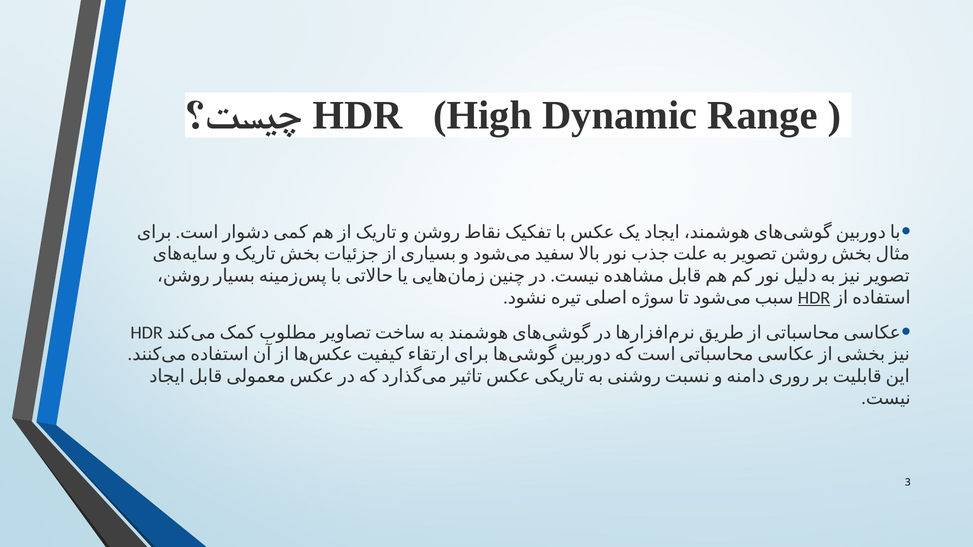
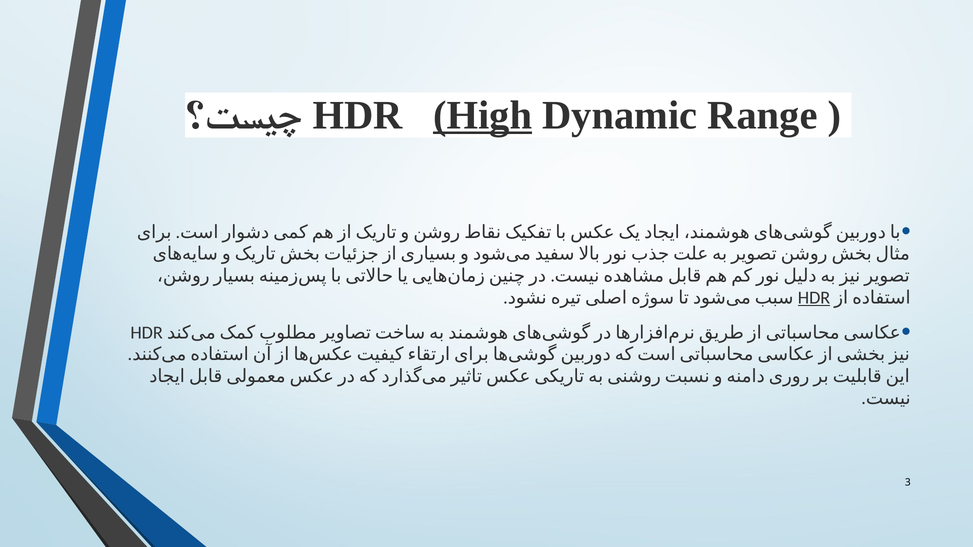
High underline: none -> present (483, 115)
